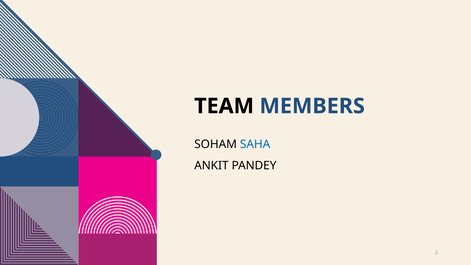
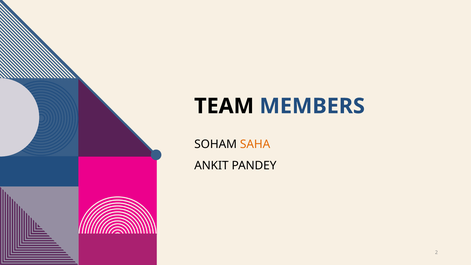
SAHA colour: blue -> orange (255, 144)
